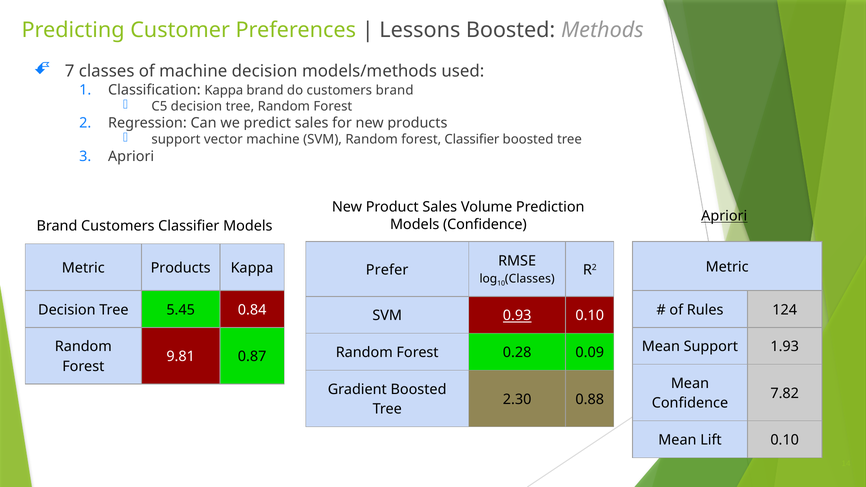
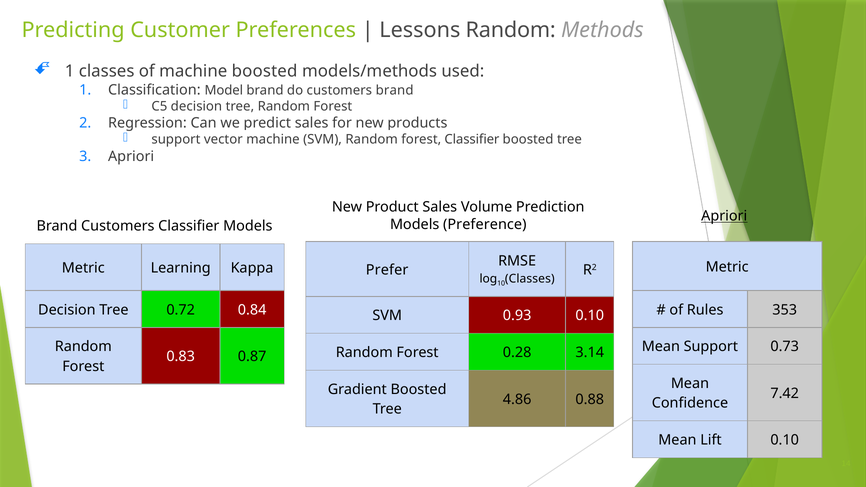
Lessons Boosted: Boosted -> Random (511, 30)
7: 7 -> 1 (70, 71)
machine decision: decision -> boosted (265, 71)
Classification Kappa: Kappa -> Model (224, 90)
Models Confidence: Confidence -> Preference (485, 225)
Metric Products: Products -> Learning (181, 268)
124: 124 -> 353 (785, 310)
5.45: 5.45 -> 0.72 (181, 310)
0.93 underline: present -> none (517, 316)
1.93: 1.93 -> 0.73 (785, 347)
0.09: 0.09 -> 3.14 (590, 353)
9.81: 9.81 -> 0.83 (181, 357)
7.82: 7.82 -> 7.42 (785, 394)
2.30: 2.30 -> 4.86 (517, 399)
